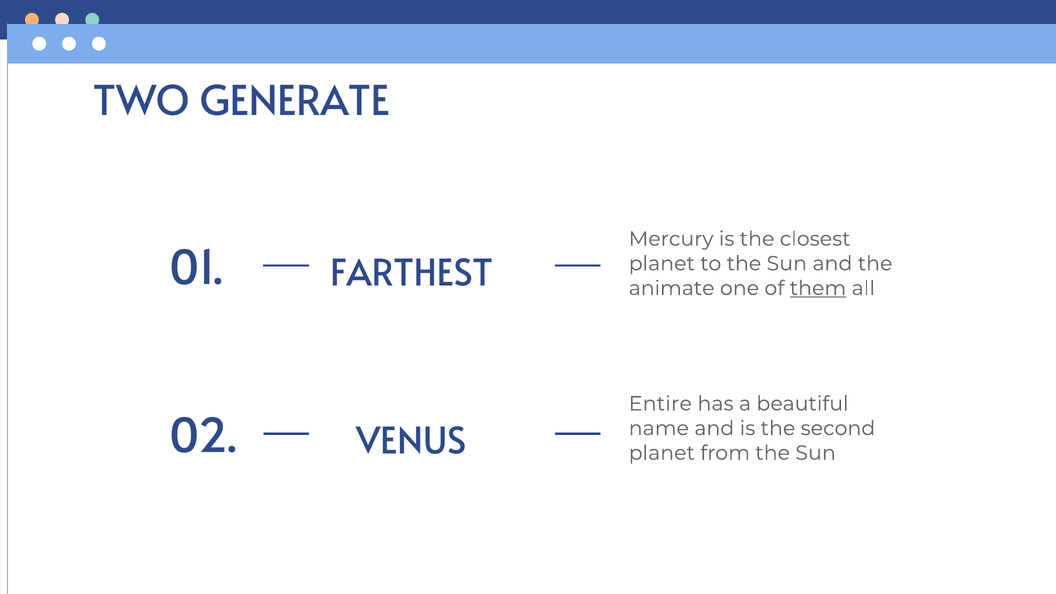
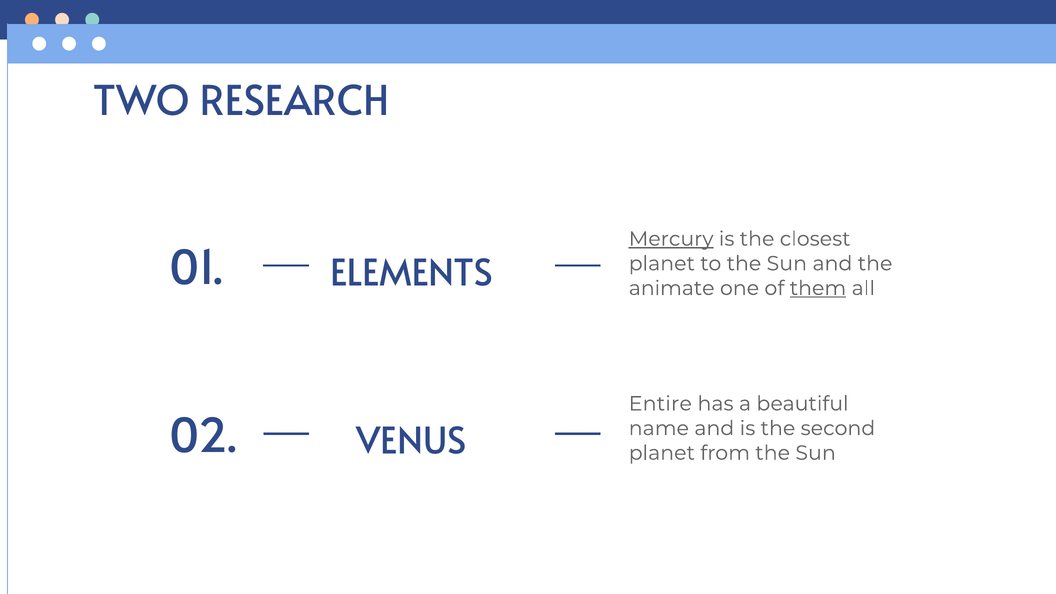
GENERATE: GENERATE -> RESEARCH (295, 102)
Mercury underline: none -> present (671, 239)
FARTHEST: FARTHEST -> ELEMENTS (412, 274)
